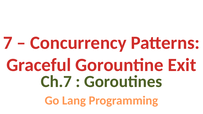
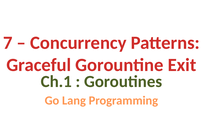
Ch.7: Ch.7 -> Ch.1 (56, 82)
